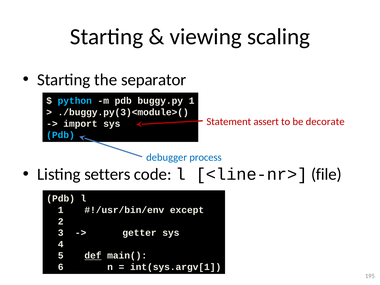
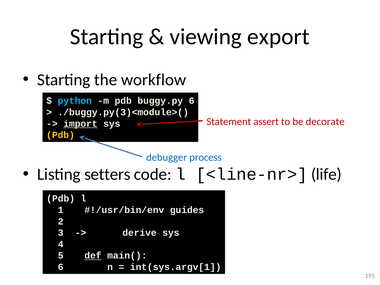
scaling: scaling -> export (278, 37)
separator: separator -> workflow (154, 80)
buggy.py 1: 1 -> 6 (192, 101)
import underline: none -> present (80, 124)
Pdb colour: light blue -> yellow (61, 135)
file: file -> life (326, 174)
except: except -> guides (187, 210)
getter: getter -> derive (140, 233)
